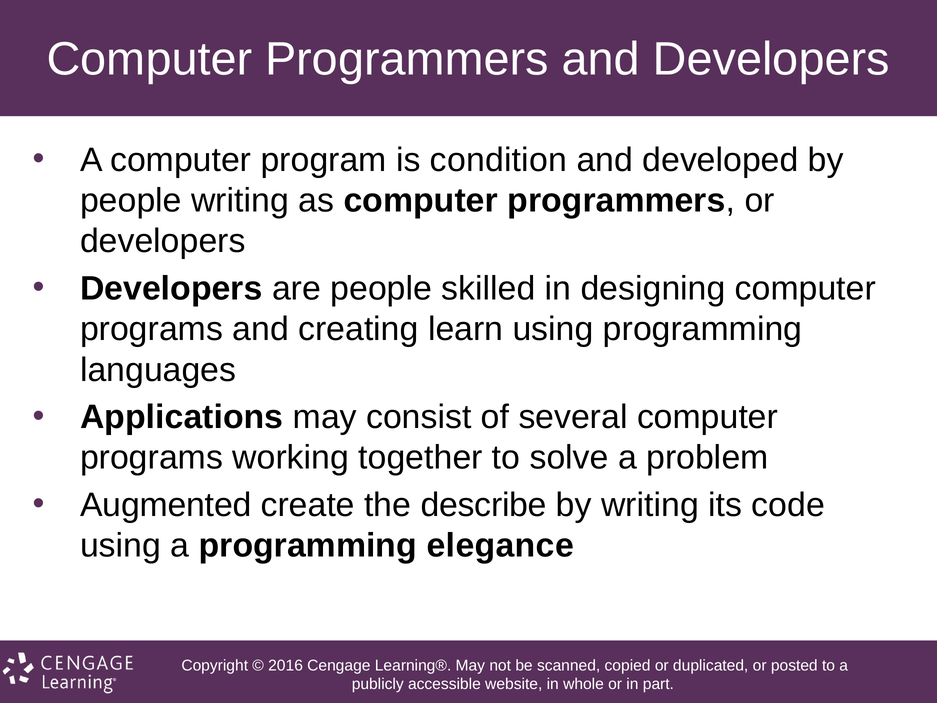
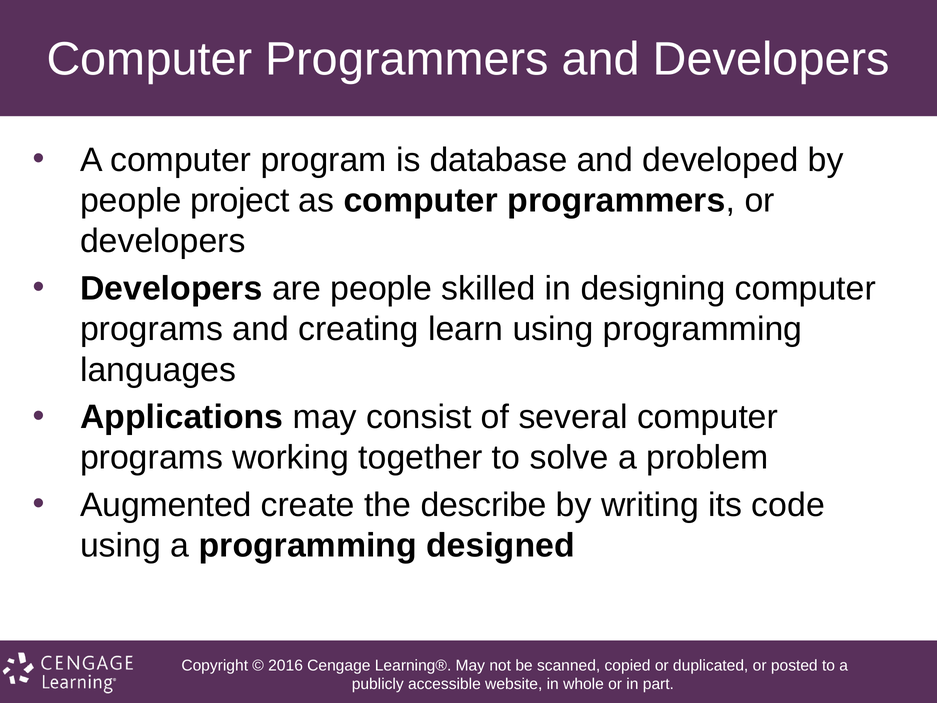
condition: condition -> database (499, 160)
people writing: writing -> project (240, 201)
elegance: elegance -> designed (500, 546)
